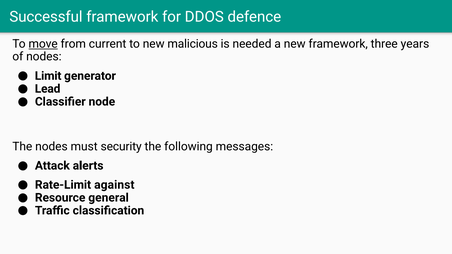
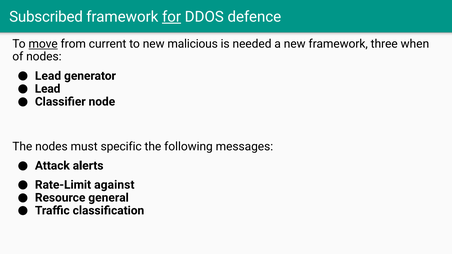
Successful: Successful -> Subscribed (46, 17)
for underline: none -> present (172, 17)
years: years -> when (415, 44)
Limit: Limit -> Lead (48, 76)
security: security -> specific (121, 147)
